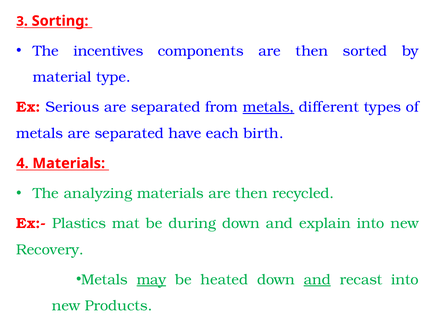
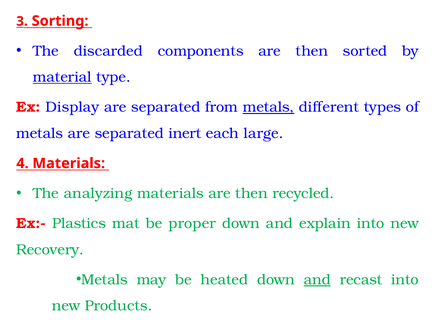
incentives: incentives -> discarded (108, 51)
material underline: none -> present (62, 77)
Serious: Serious -> Display (72, 107)
have: have -> inert (185, 133)
birth: birth -> large (264, 133)
during: during -> proper (192, 223)
may underline: present -> none (152, 279)
